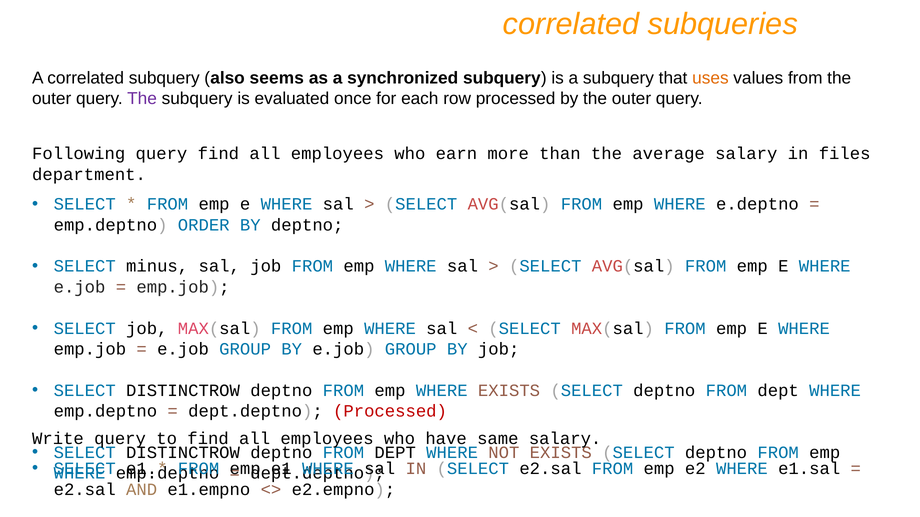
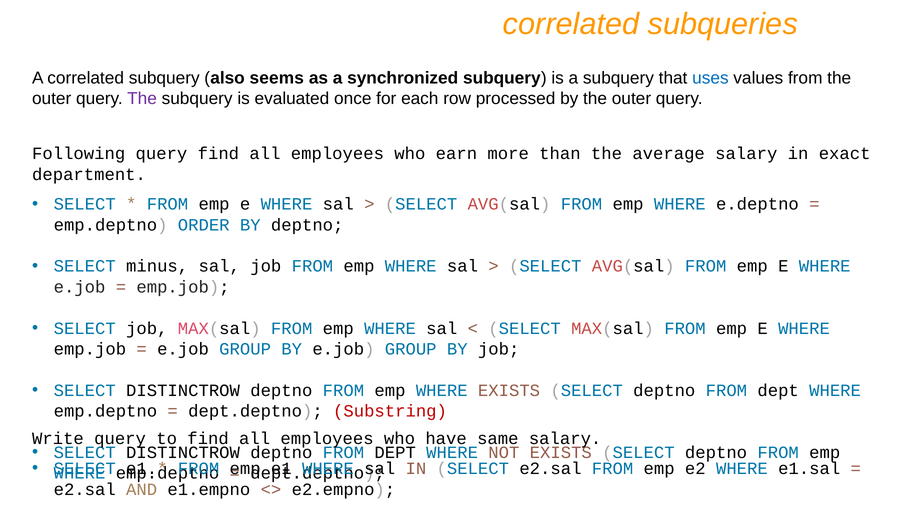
uses colour: orange -> blue (710, 78)
files: files -> exact (845, 154)
dept.deptno Processed: Processed -> Substring (390, 411)
